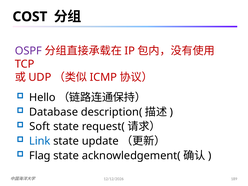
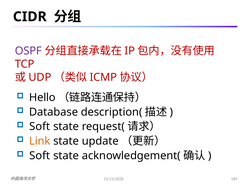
COST: COST -> CIDR (30, 17)
Link colour: blue -> orange (40, 141)
Flag: Flag -> Soft (40, 156)
